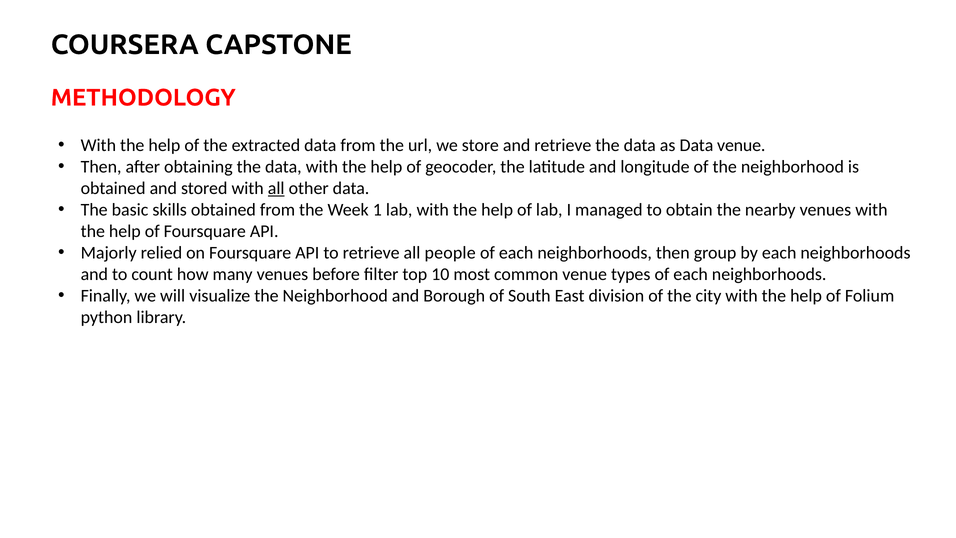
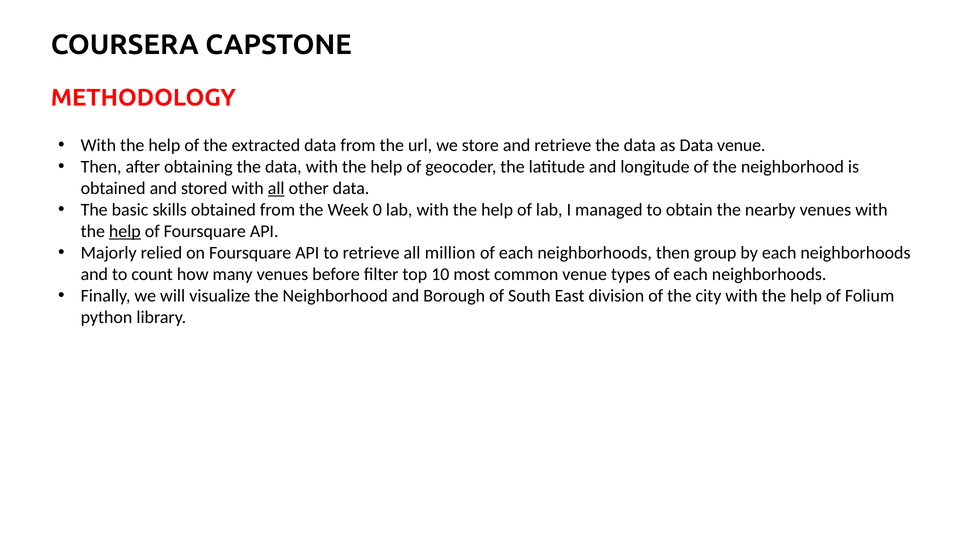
1: 1 -> 0 (377, 210)
help underline: none -> present (125, 231)
people: people -> million (450, 253)
